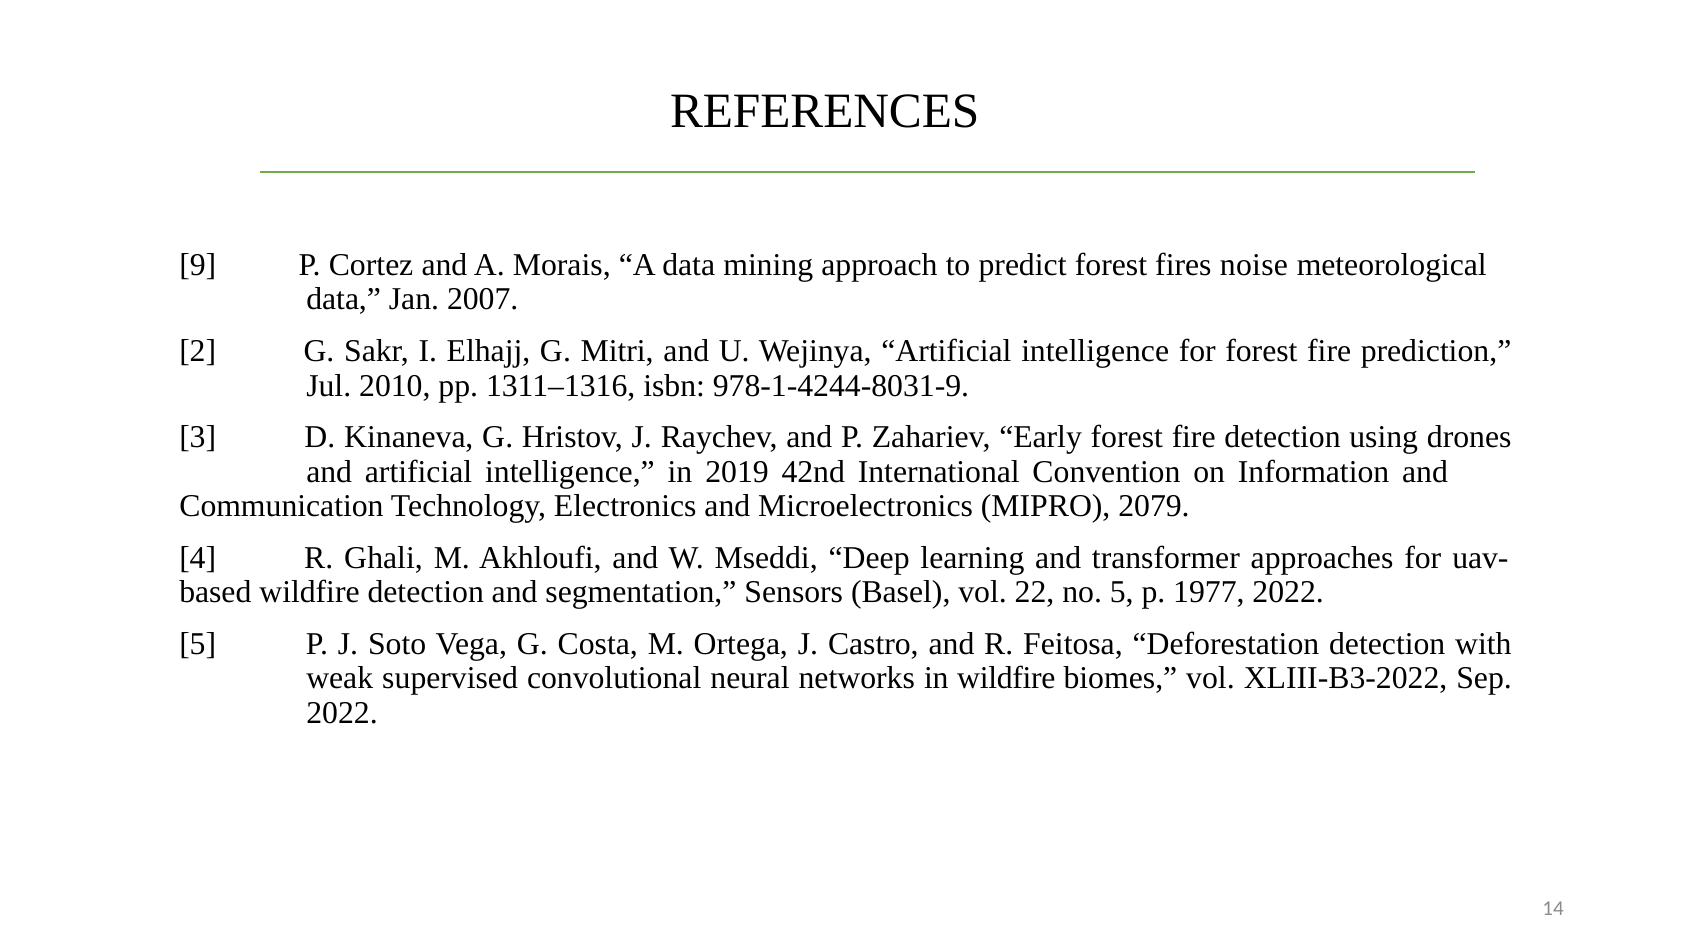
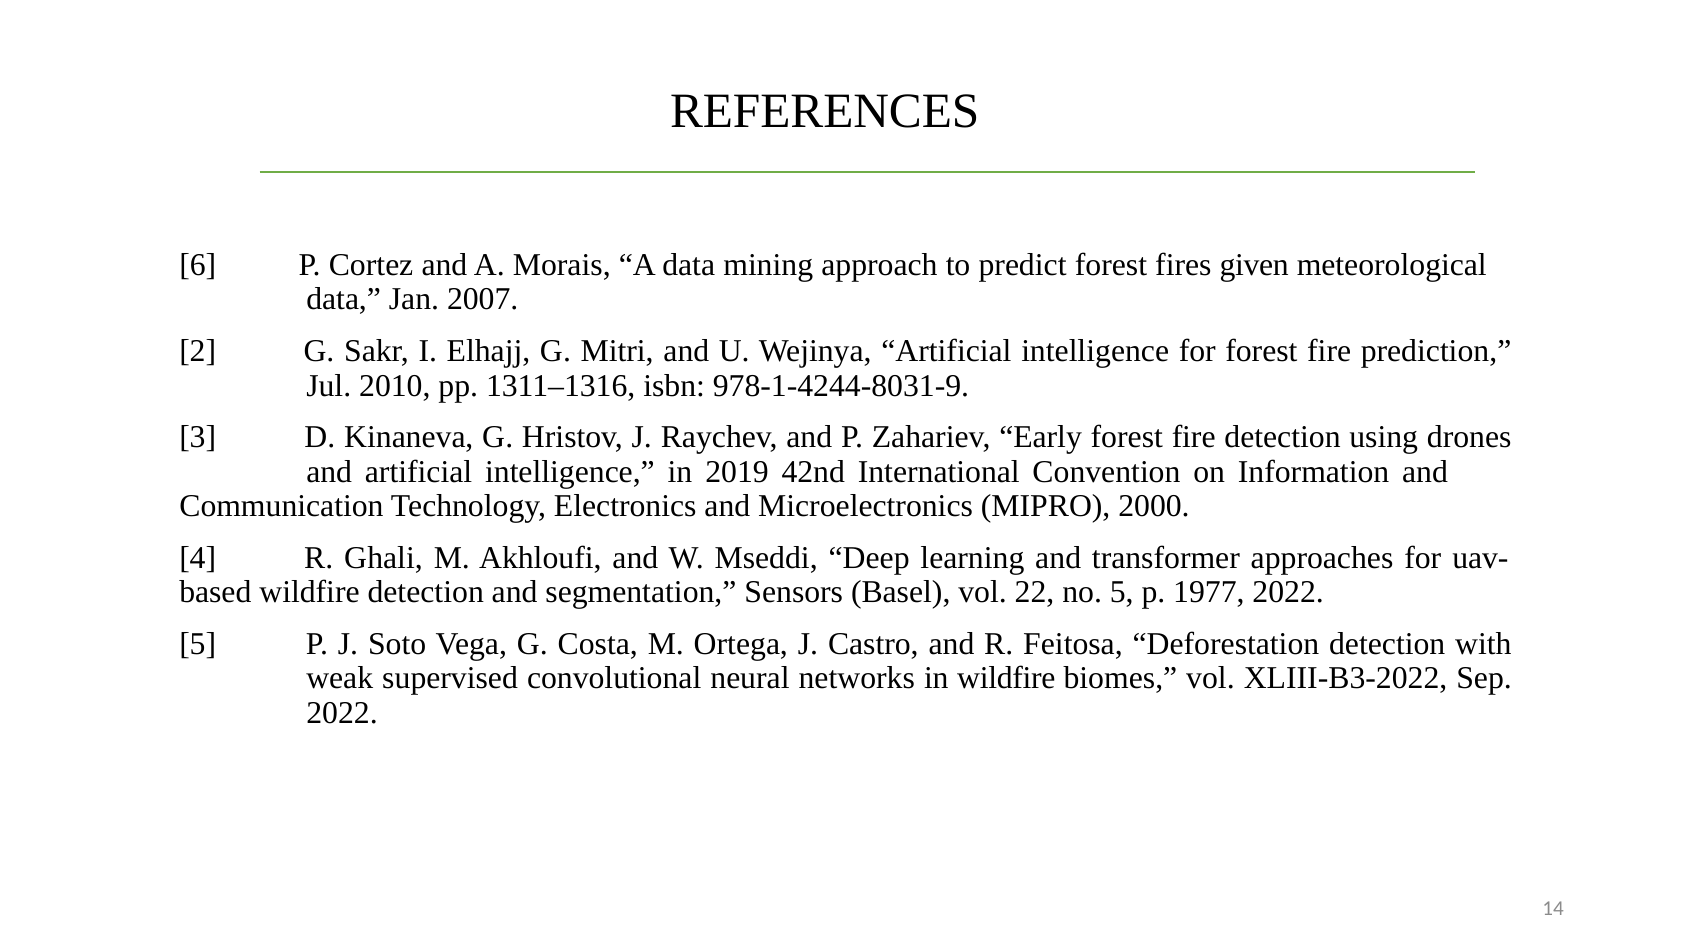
9: 9 -> 6 (198, 265)
noise: noise -> given (1254, 265)
2079: 2079 -> 2000 (1154, 506)
